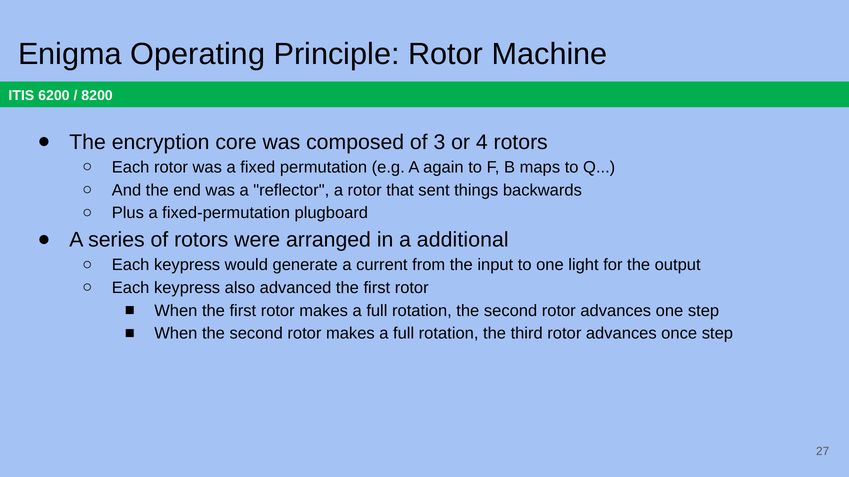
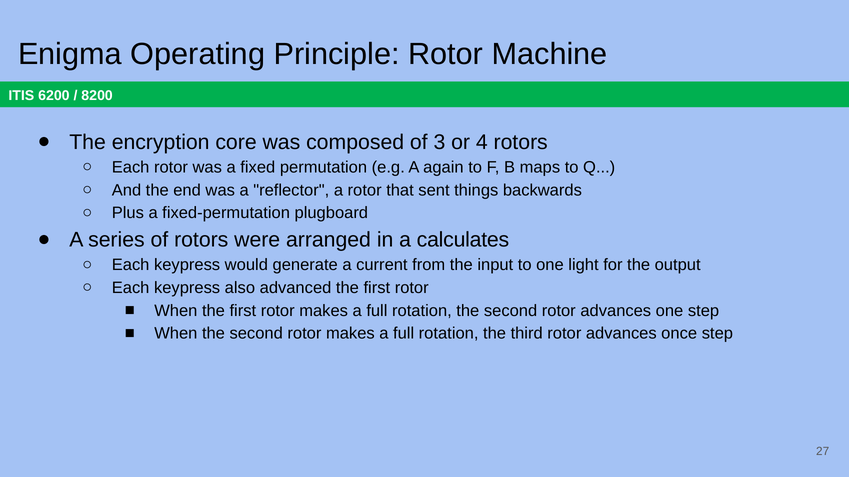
additional: additional -> calculates (463, 240)
